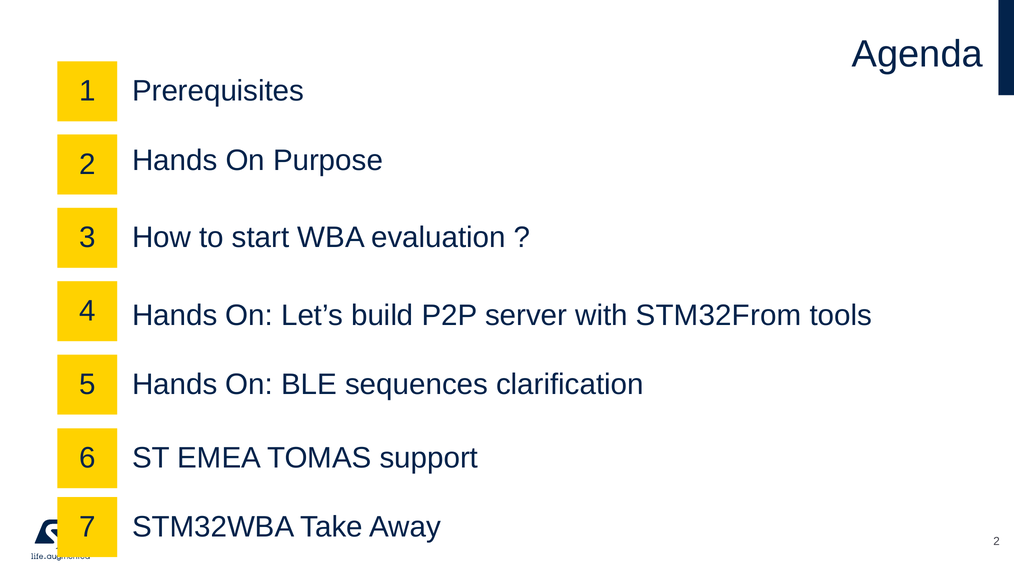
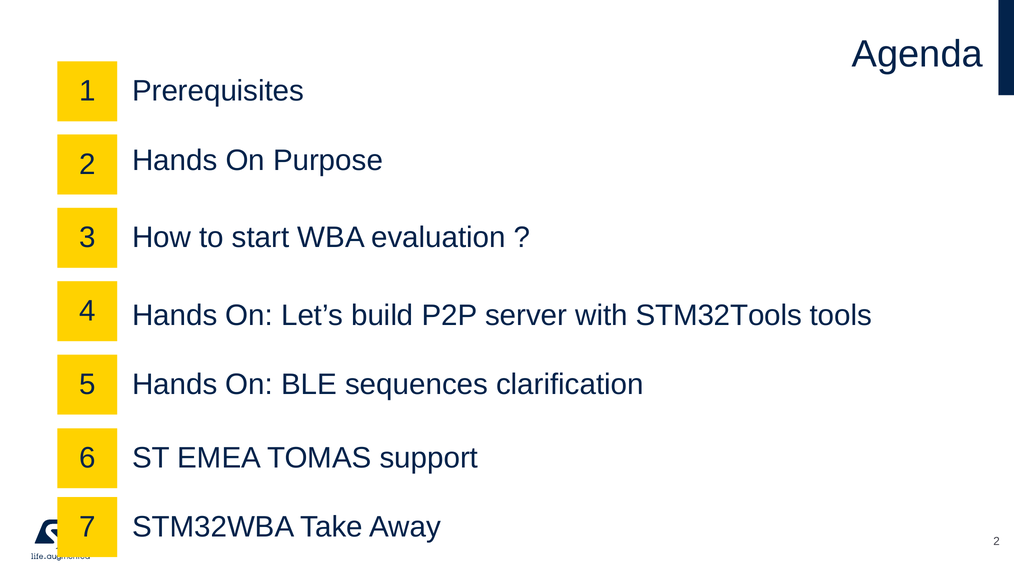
STM32From: STM32From -> STM32Tools (719, 315)
